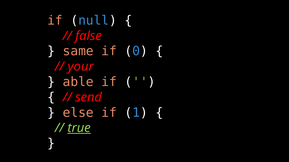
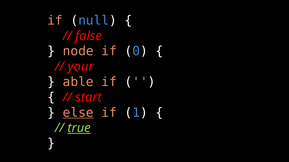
same: same -> node (78, 51)
send: send -> start (89, 98)
else underline: none -> present (78, 113)
